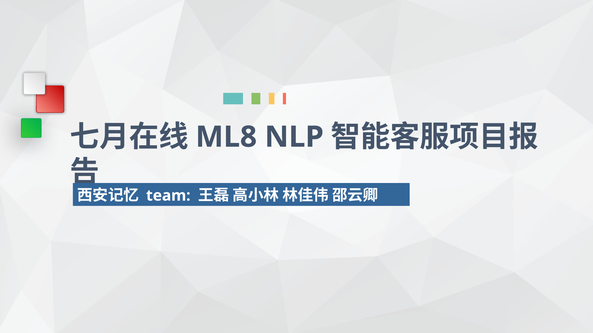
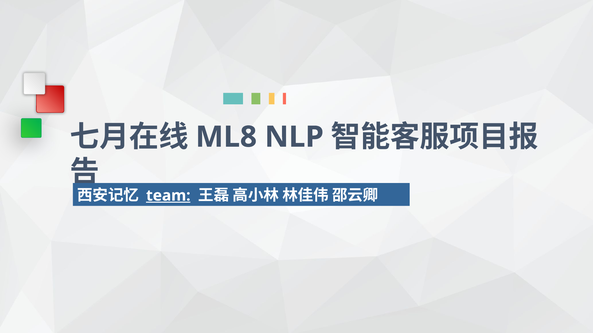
team underline: none -> present (168, 196)
